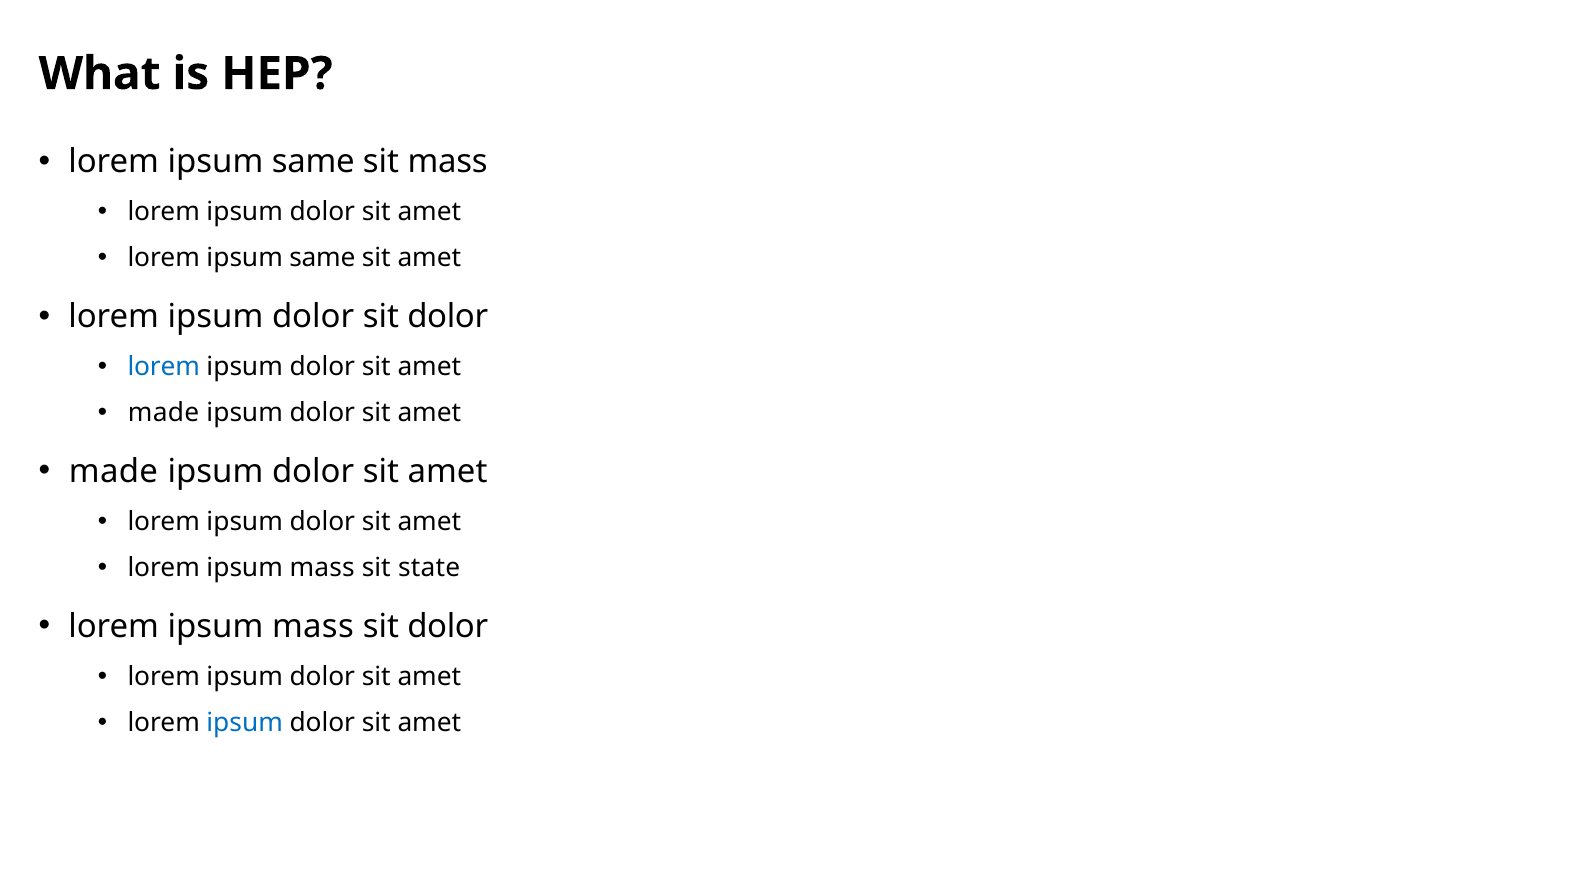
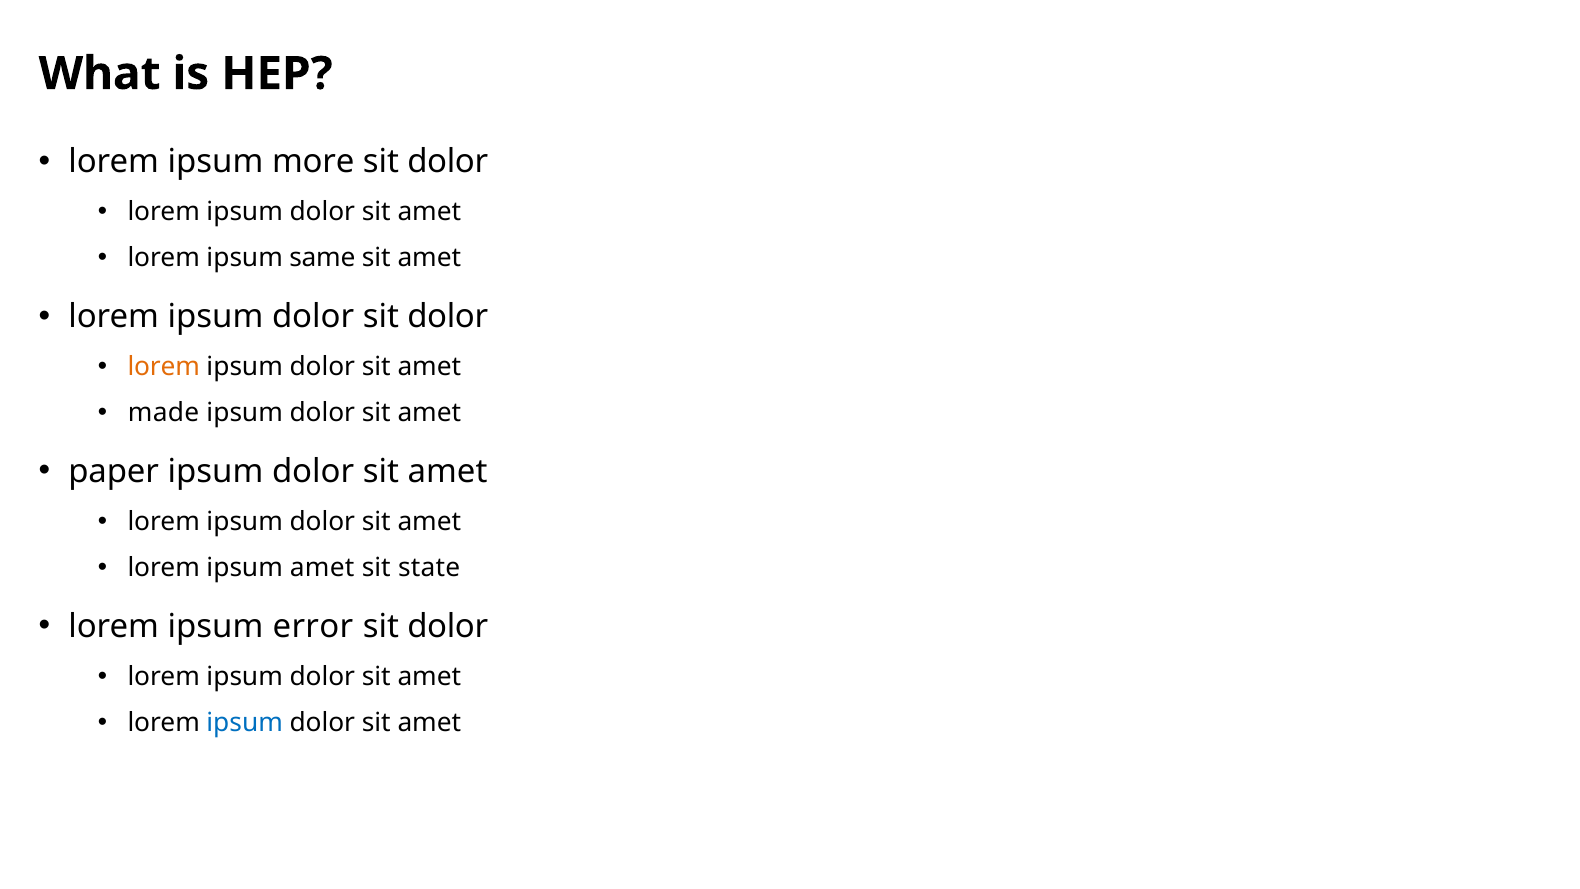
same: same -> more (313, 162)
mass: mass -> dolor (448, 162)
lorem colour: blue -> orange (164, 367)
made: made -> paper (114, 471)
mass: mass -> amet (322, 568)
mass: mass -> error (313, 626)
